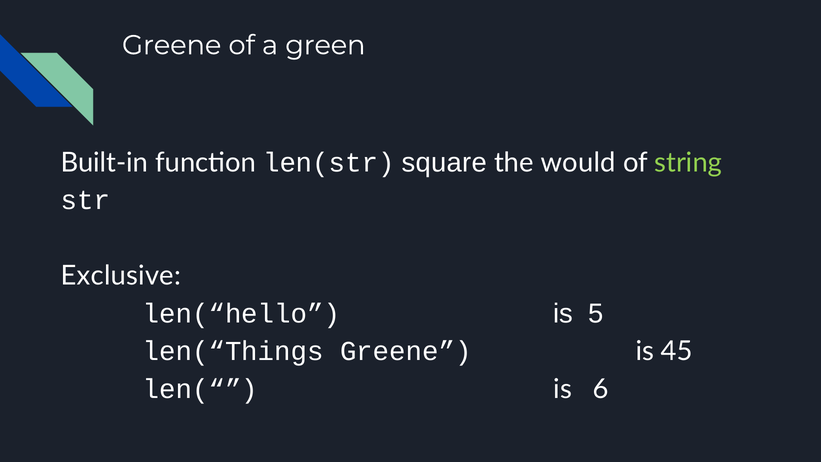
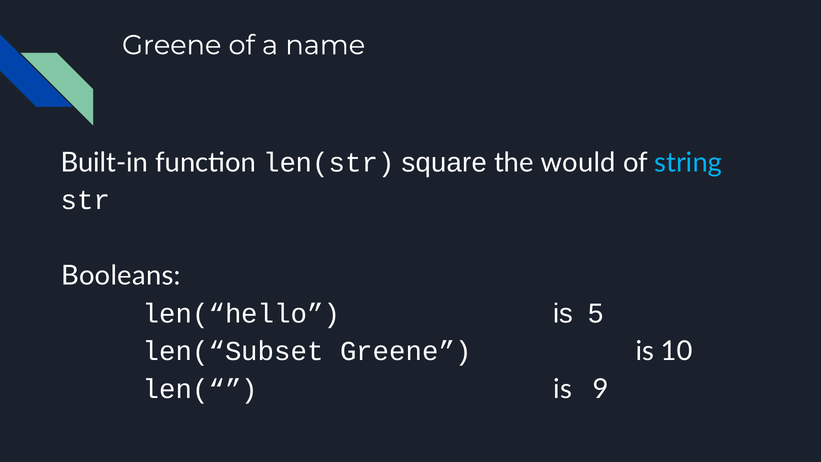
green: green -> name (325, 45)
string colour: light green -> light blue (688, 162)
Exclusive: Exclusive -> Booleans (121, 276)
len(“Things: len(“Things -> len(“Subset (233, 351)
45: 45 -> 10 (677, 351)
6: 6 -> 9 (601, 389)
